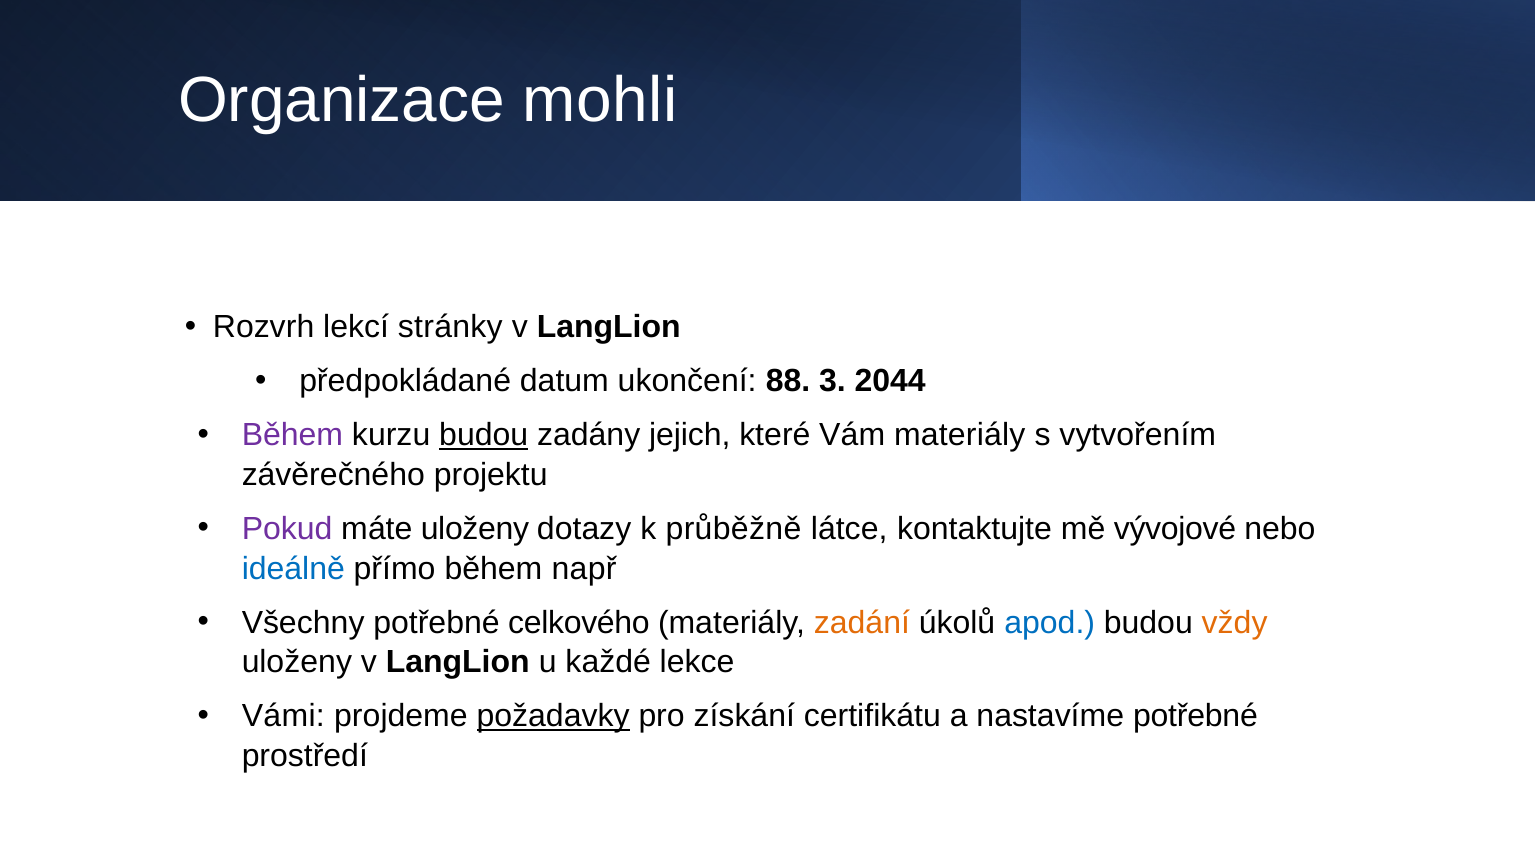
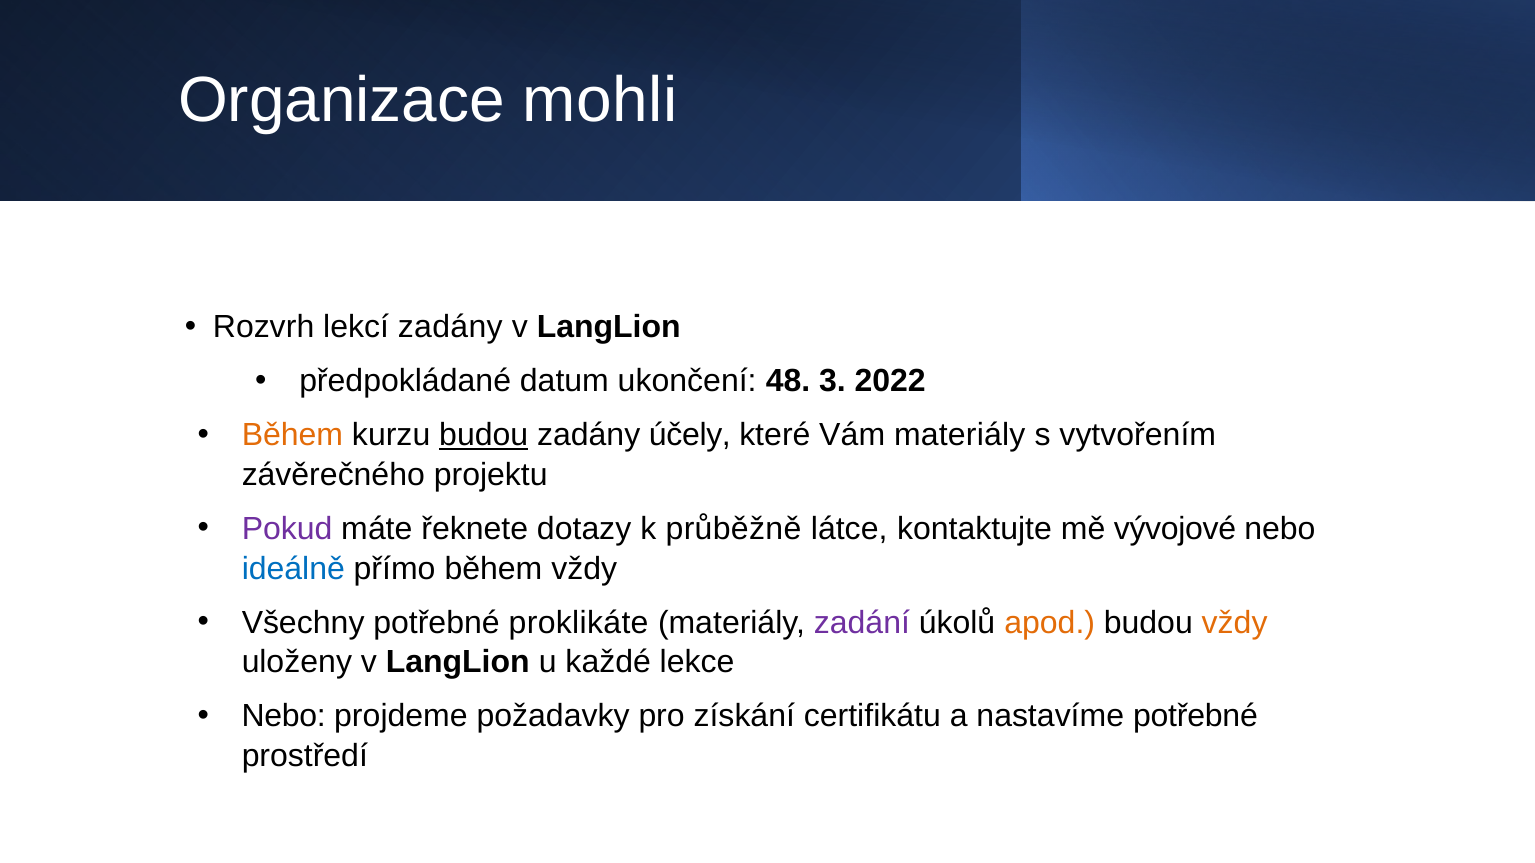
lekcí stránky: stránky -> zadány (450, 327)
88: 88 -> 48 (788, 381)
2044: 2044 -> 2022 (890, 381)
Během colour: purple -> orange (292, 435)
jejich: jejich -> účely (690, 435)
máte uloženy: uloženy -> řeknete (475, 529)
během např: např -> vždy (584, 569)
celkového: celkového -> proklikáte (579, 623)
zadání colour: orange -> purple (862, 623)
apod colour: blue -> orange (1050, 623)
Vámi: Vámi -> Nebo (284, 717)
požadavky underline: present -> none (553, 717)
